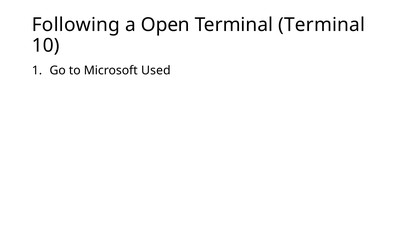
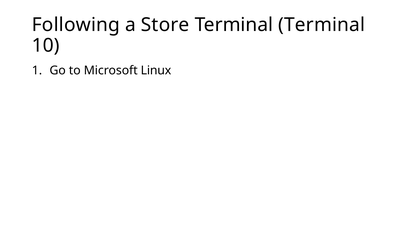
Open: Open -> Store (165, 25)
Used: Used -> Linux (156, 71)
